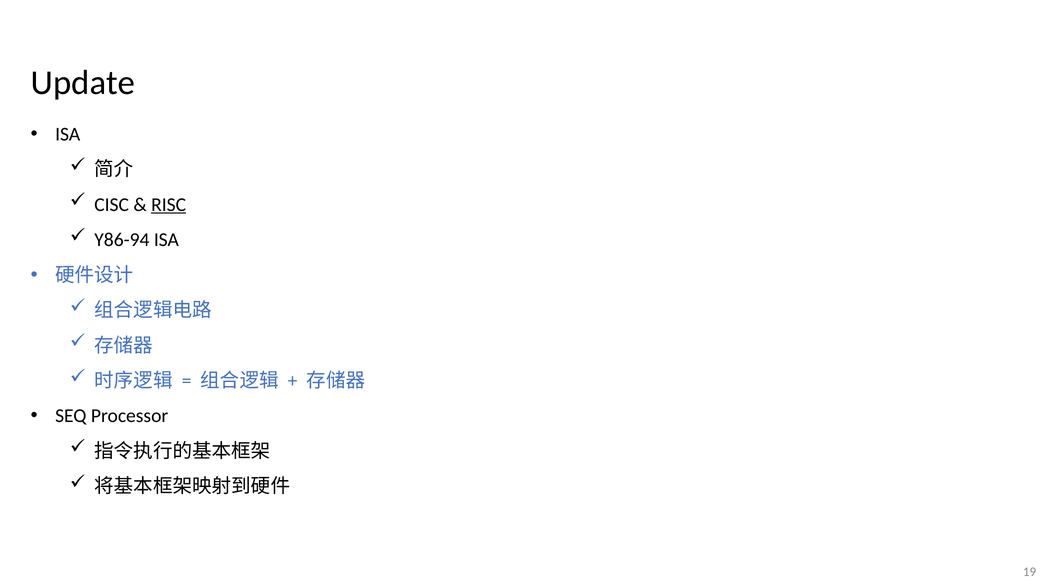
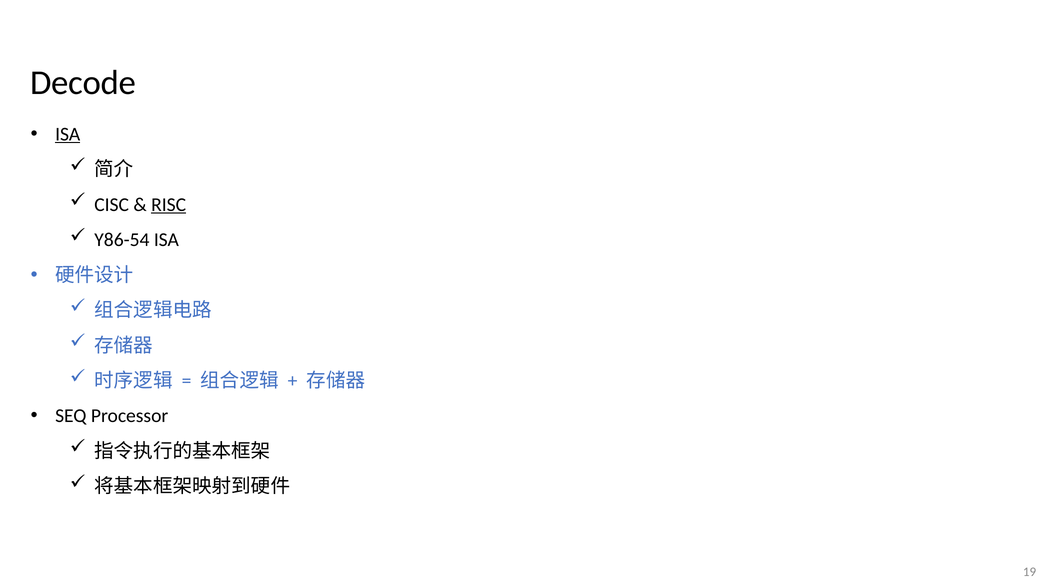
Update: Update -> Decode (83, 83)
ISA underline: none -> present (68, 134)
Y86-94: Y86-94 -> Y86-54 (122, 240)
